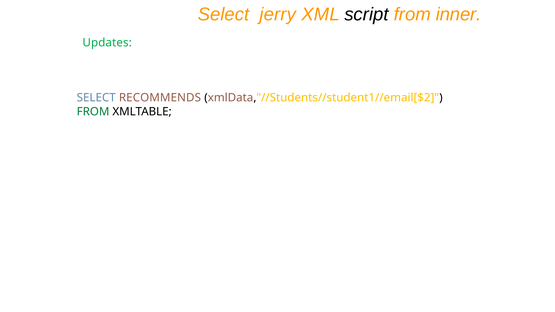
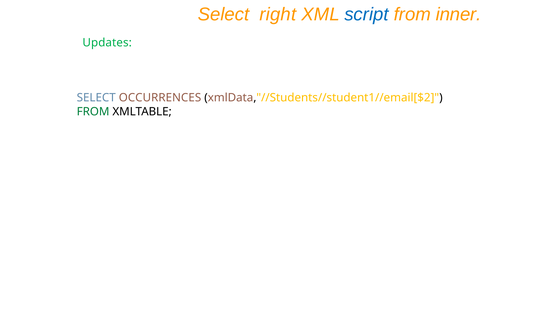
jerry: jerry -> right (278, 14)
script colour: black -> blue (367, 14)
RECOMMENDS: RECOMMENDS -> OCCURRENCES (160, 98)
